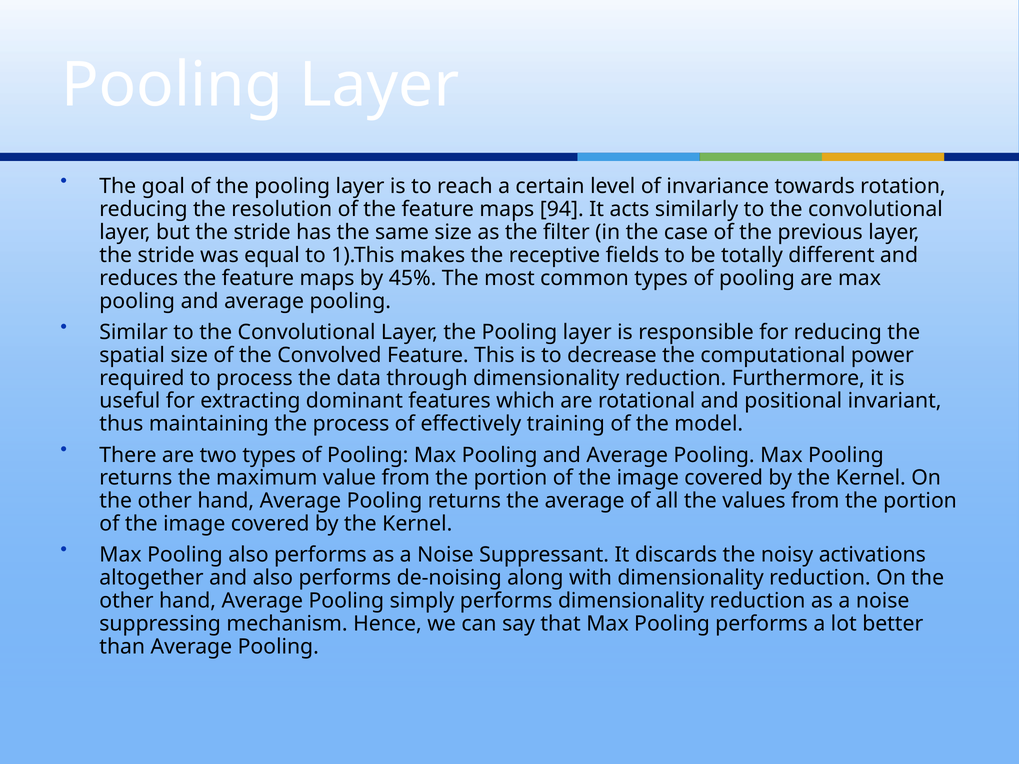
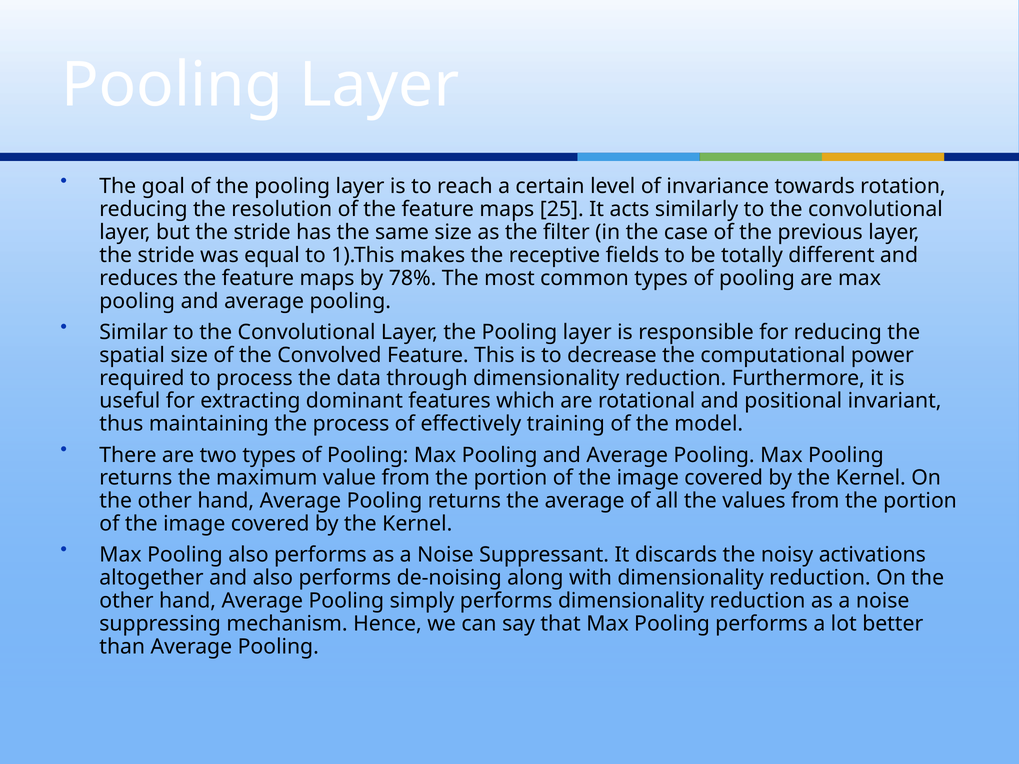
94: 94 -> 25 (562, 209)
45%: 45% -> 78% (413, 278)
